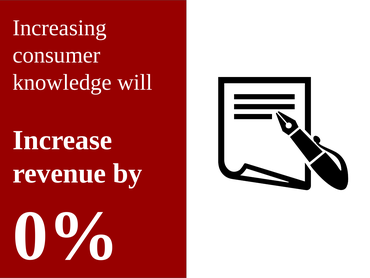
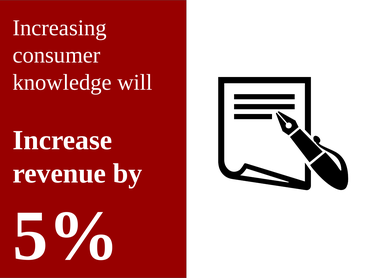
0%: 0% -> 5% (66, 235)
